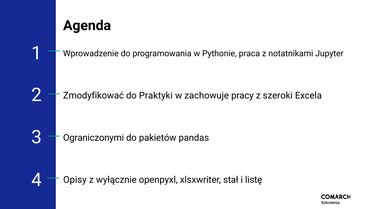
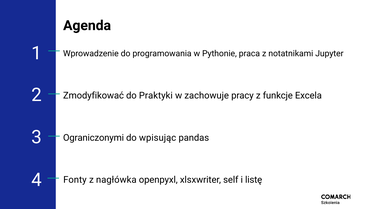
szeroki: szeroki -> funkcje (278, 96)
pakietów: pakietów -> wpisując (158, 138)
Opisy: Opisy -> Fonty (75, 180)
wyłącznie: wyłącznie -> nagłówka (116, 180)
stał: stał -> self (231, 180)
